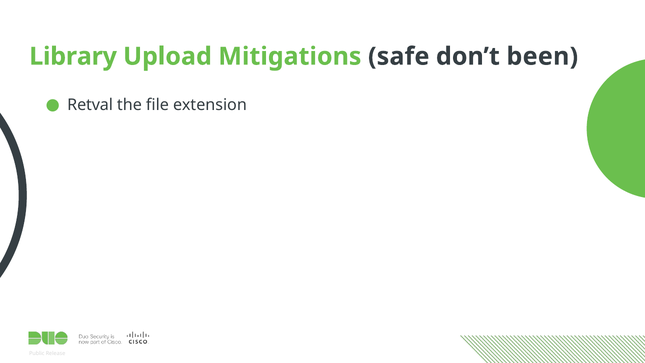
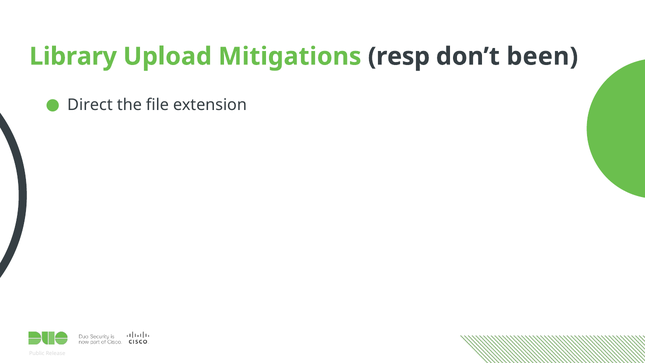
safe: safe -> resp (399, 56)
Retval: Retval -> Direct (90, 105)
